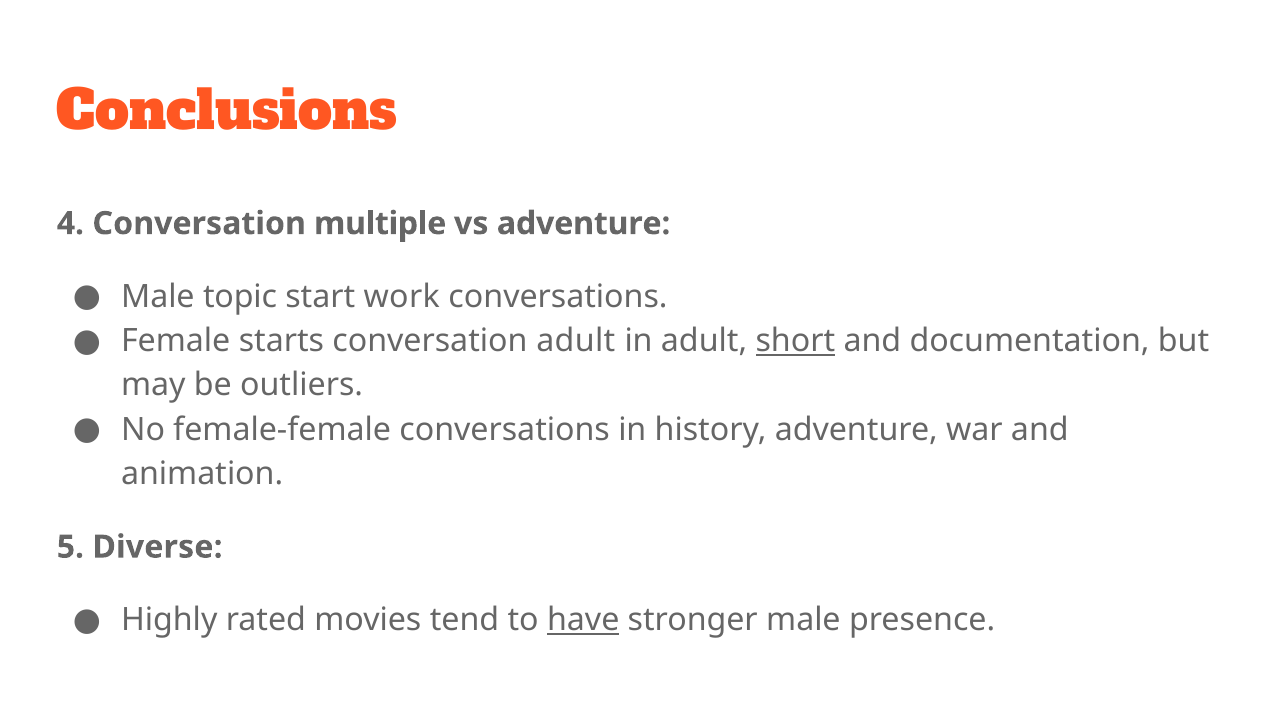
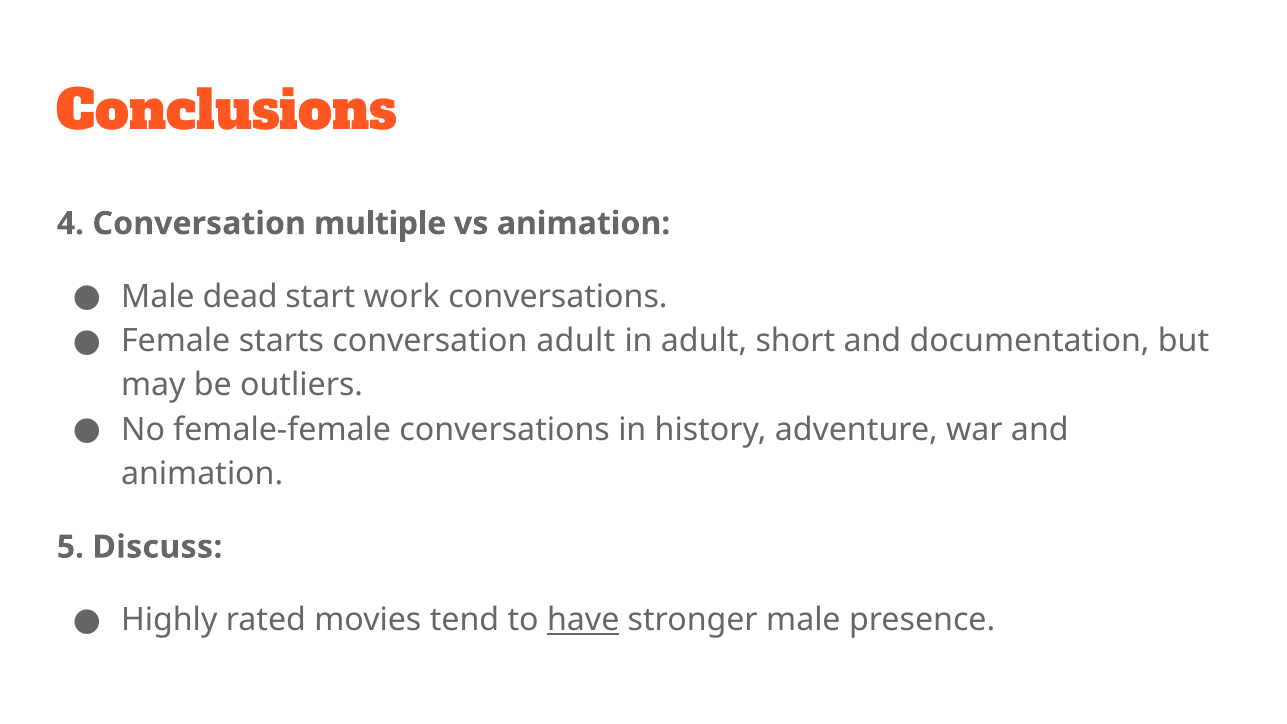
vs adventure: adventure -> animation (584, 224)
topic: topic -> dead (240, 296)
short underline: present -> none (795, 341)
Diverse: Diverse -> Discuss (157, 547)
